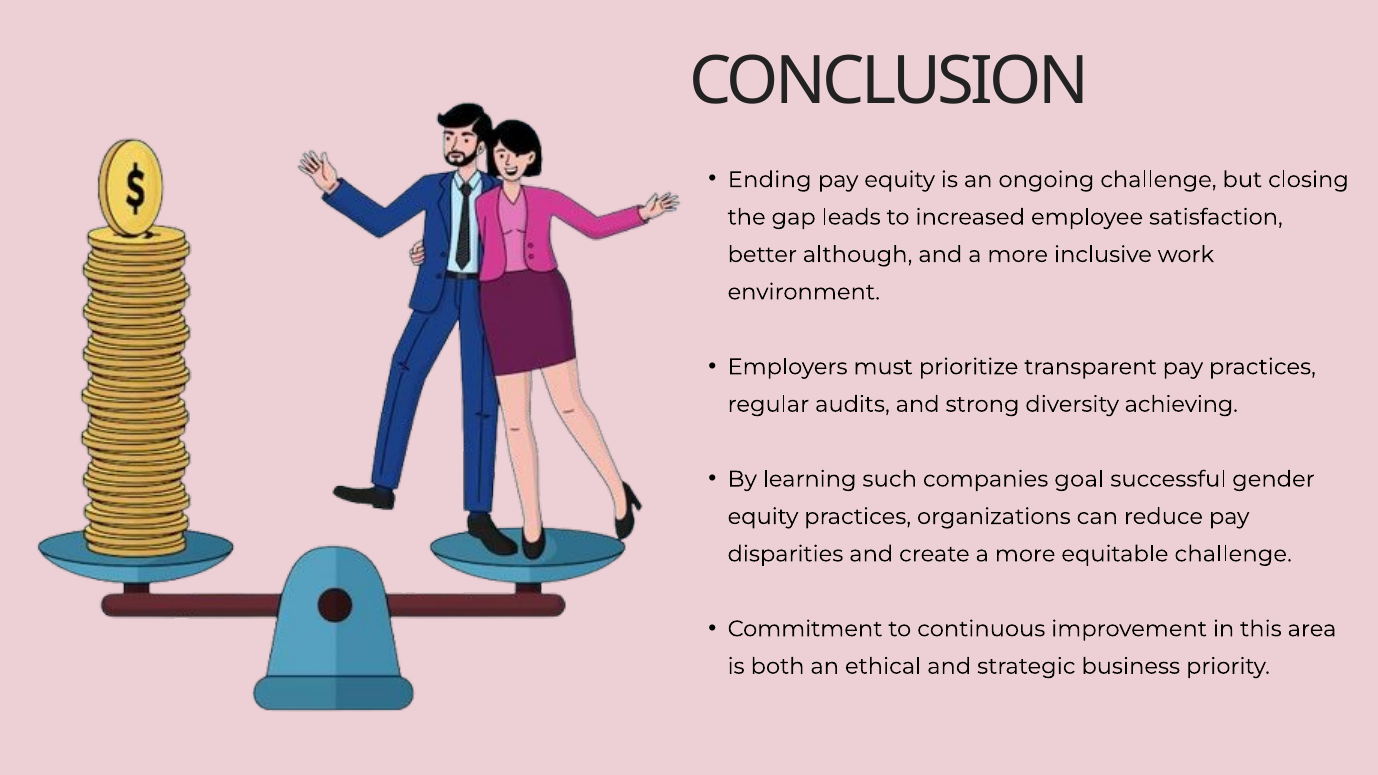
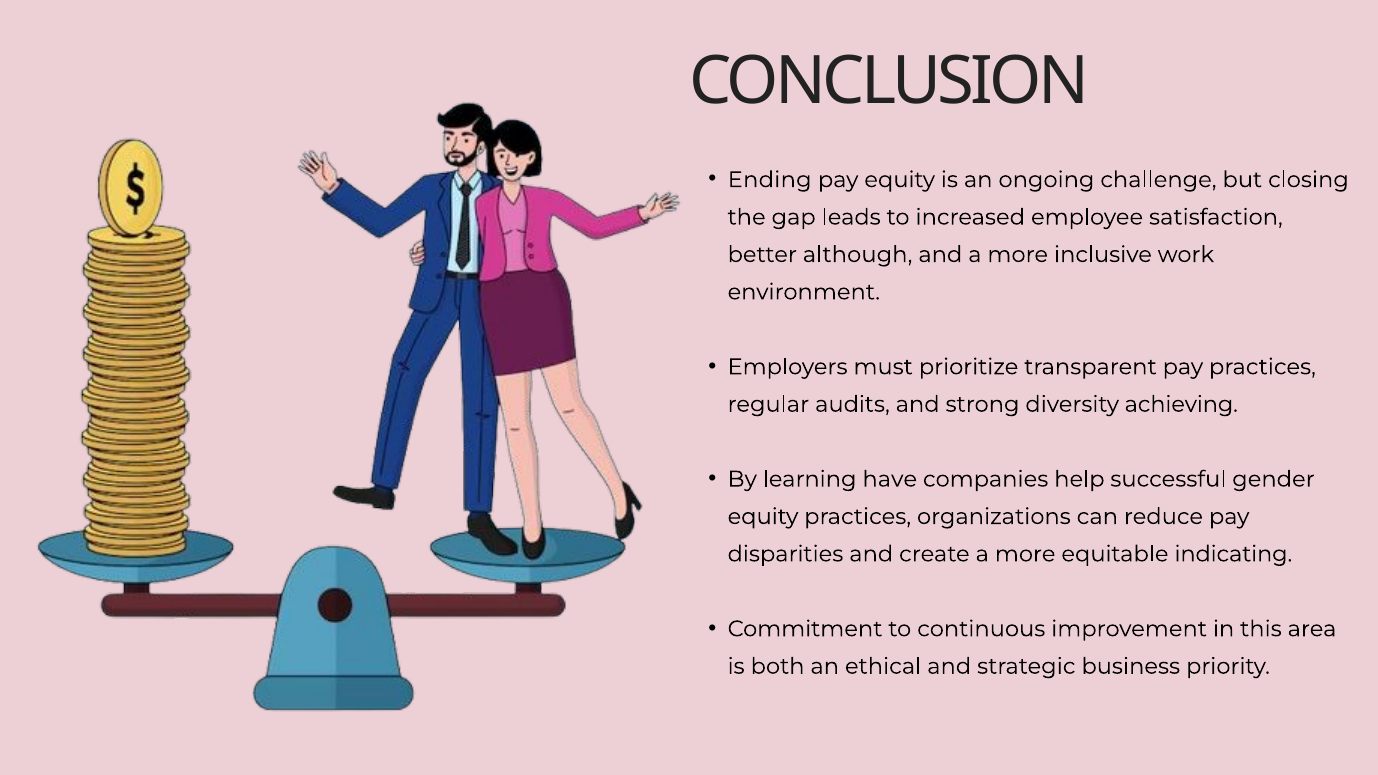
such: such -> have (890, 479)
goal: goal -> help (1079, 479)
equitable challenge: challenge -> indicating (1233, 554)
